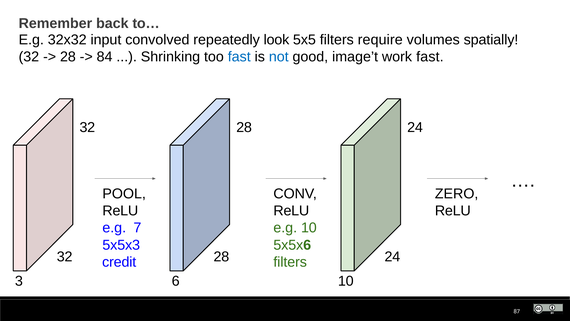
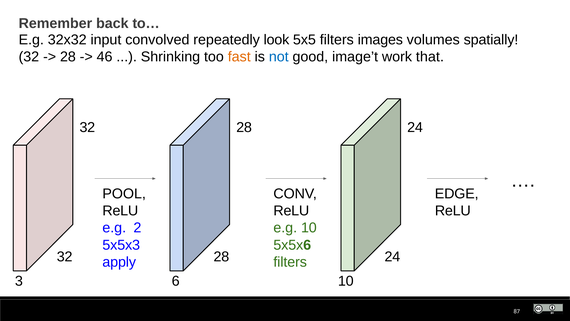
require: require -> images (380, 40)
84: 84 -> 46 (105, 57)
fast colour: blue -> orange (239, 57)
work fast: fast -> that (430, 57)
ZERO: ZERO -> EDGE (457, 193)
7: 7 -> 2 (137, 228)
credit: credit -> apply (119, 262)
